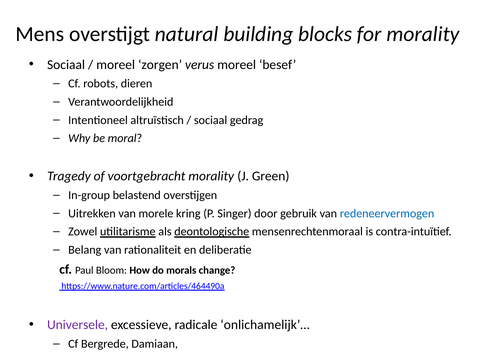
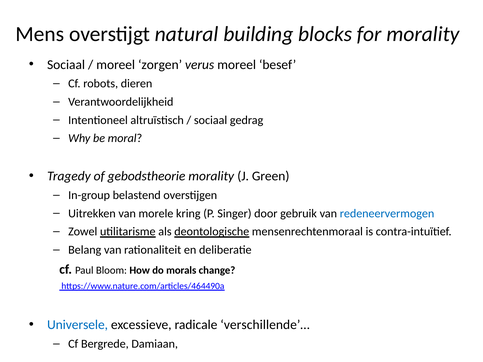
voortgebracht: voortgebracht -> gebodstheorie (147, 176)
Universele colour: purple -> blue (78, 325)
onlichamelijk’…: onlichamelijk’… -> verschillende’… (265, 325)
